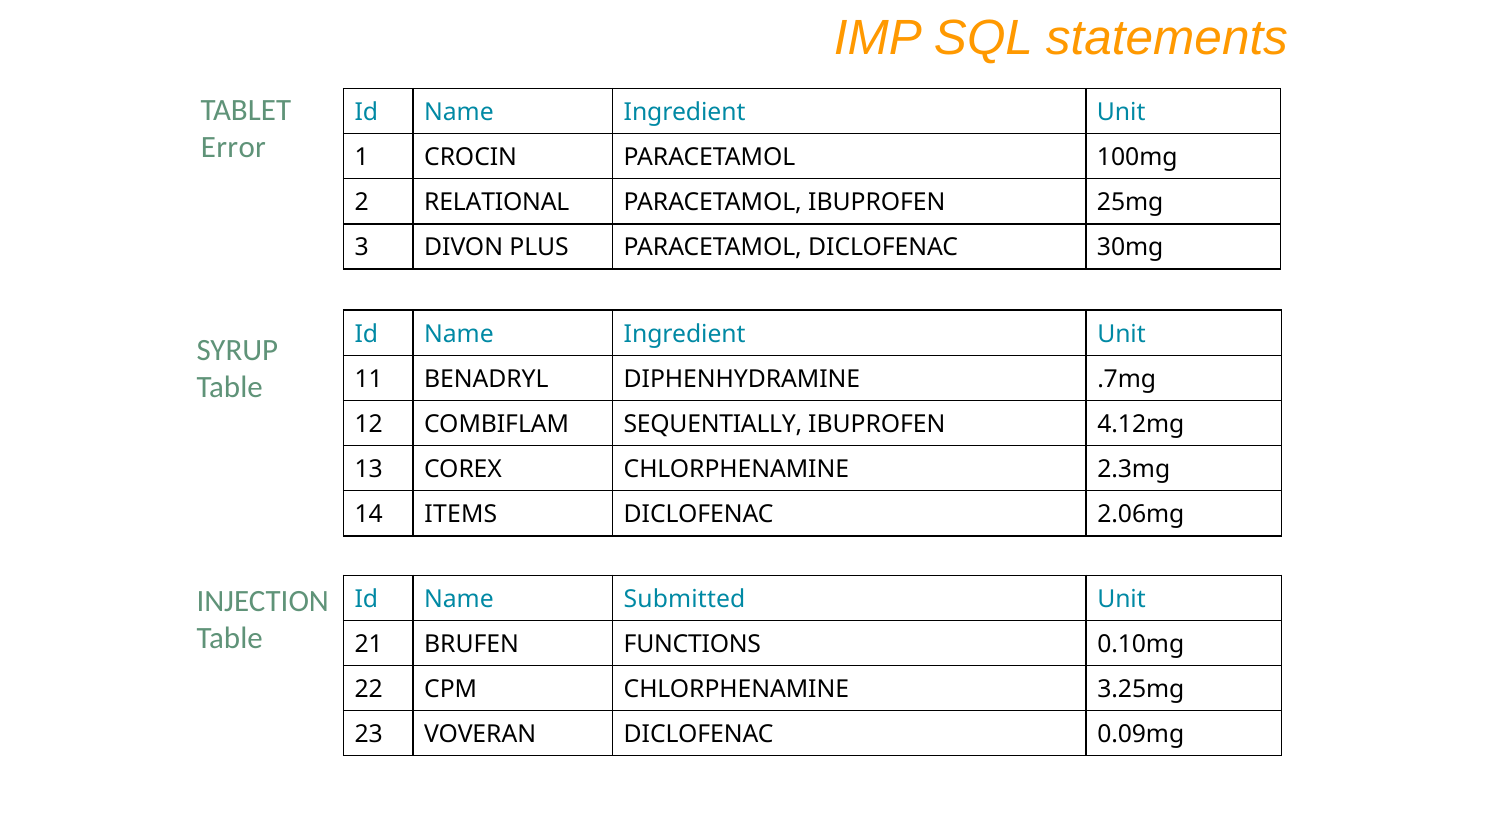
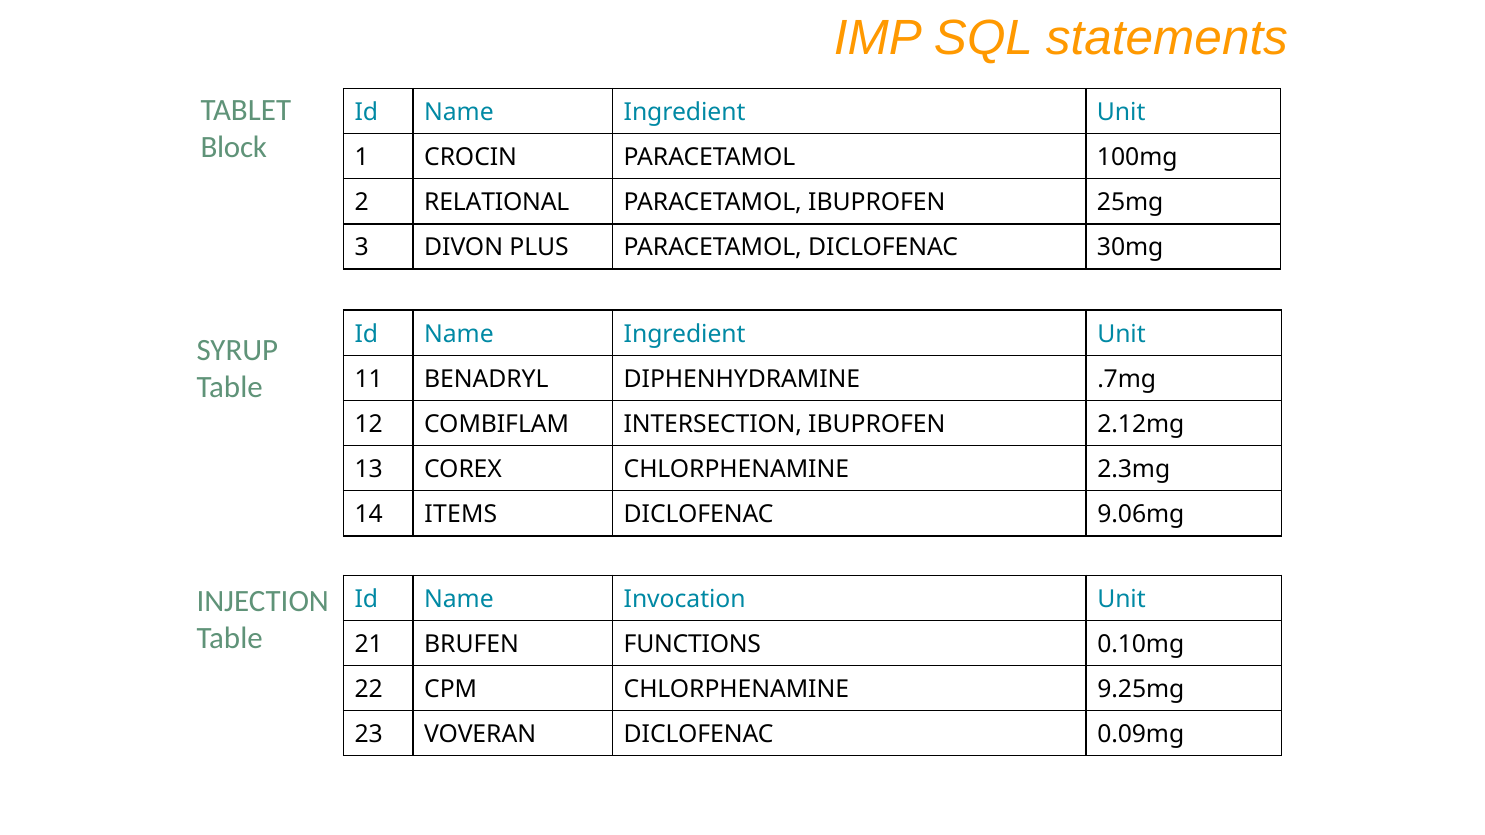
Error: Error -> Block (234, 147)
SEQUENTIALLY: SEQUENTIALLY -> INTERSECTION (713, 424)
4.12mg: 4.12mg -> 2.12mg (1141, 424)
2.06mg: 2.06mg -> 9.06mg (1141, 515)
Submitted: Submitted -> Invocation (685, 599)
3.25mg: 3.25mg -> 9.25mg (1141, 690)
